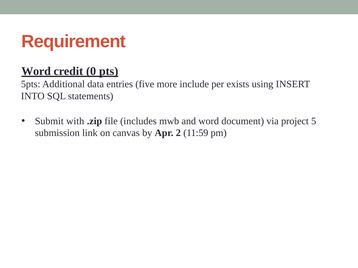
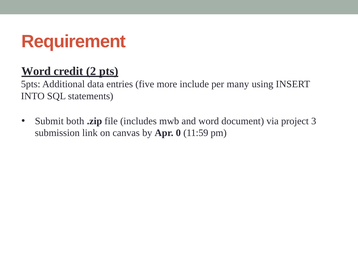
0: 0 -> 2 (91, 71)
exists: exists -> many (238, 84)
with: with -> both (75, 121)
5: 5 -> 3 (314, 121)
2: 2 -> 0 (178, 133)
